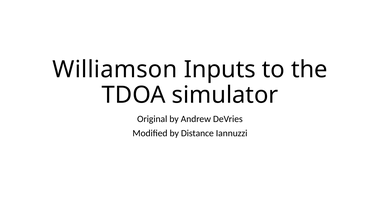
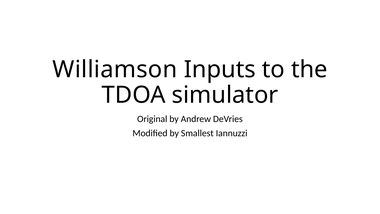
Distance: Distance -> Smallest (197, 133)
